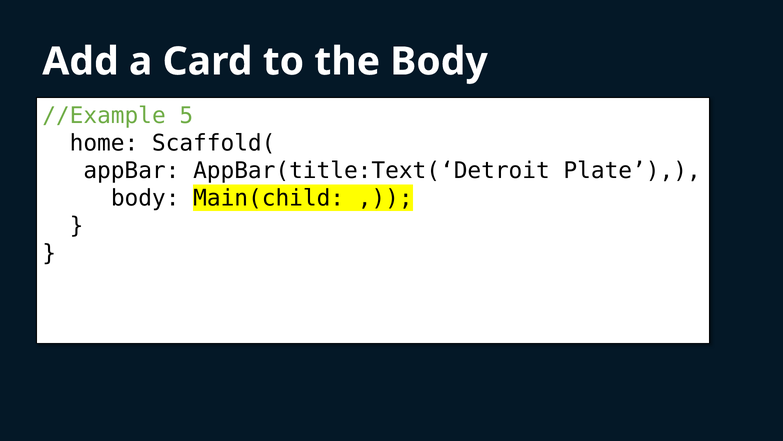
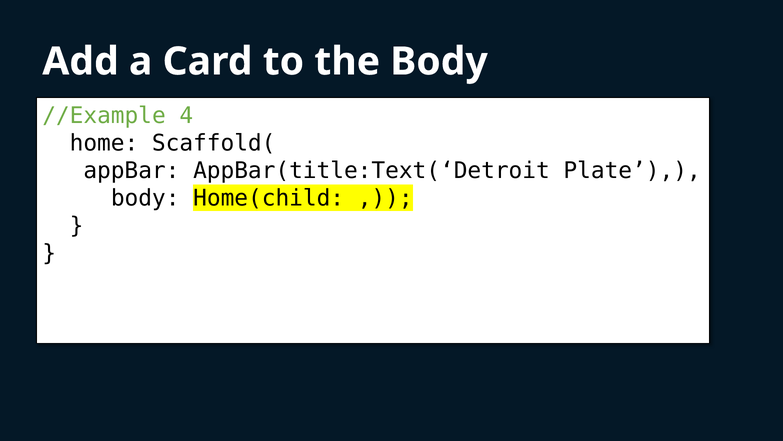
5: 5 -> 4 (186, 116)
Main(child: Main(child -> Home(child (269, 198)
